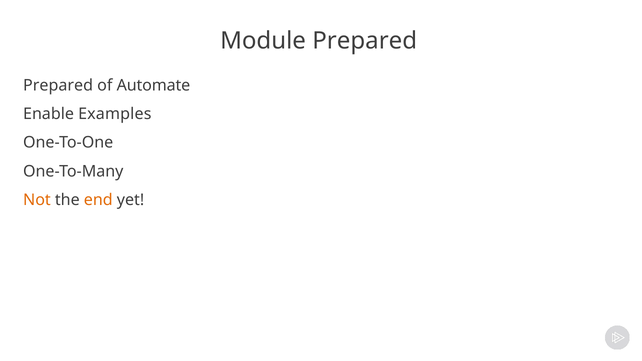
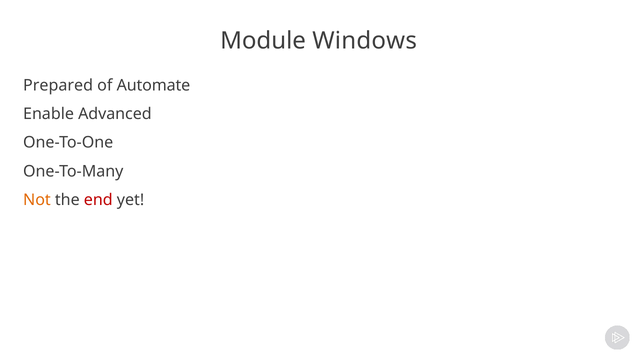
Module Prepared: Prepared -> Windows (365, 41)
Examples: Examples -> Advanced (115, 114)
end colour: orange -> red (98, 200)
